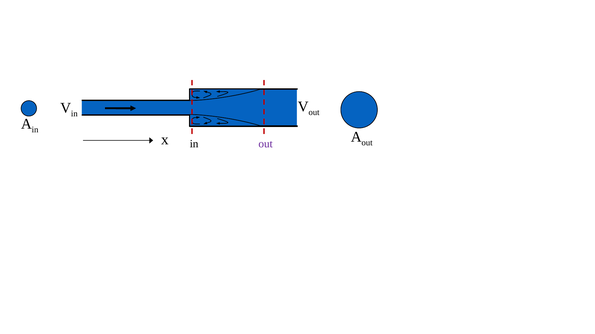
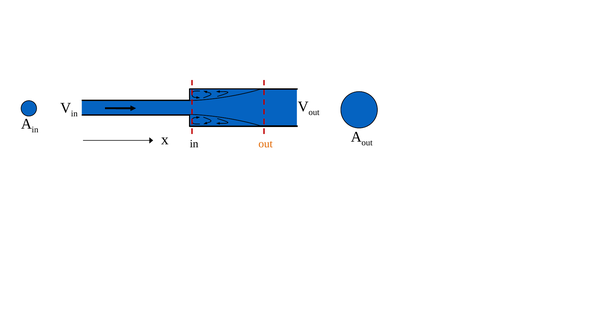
out colour: purple -> orange (266, 144)
